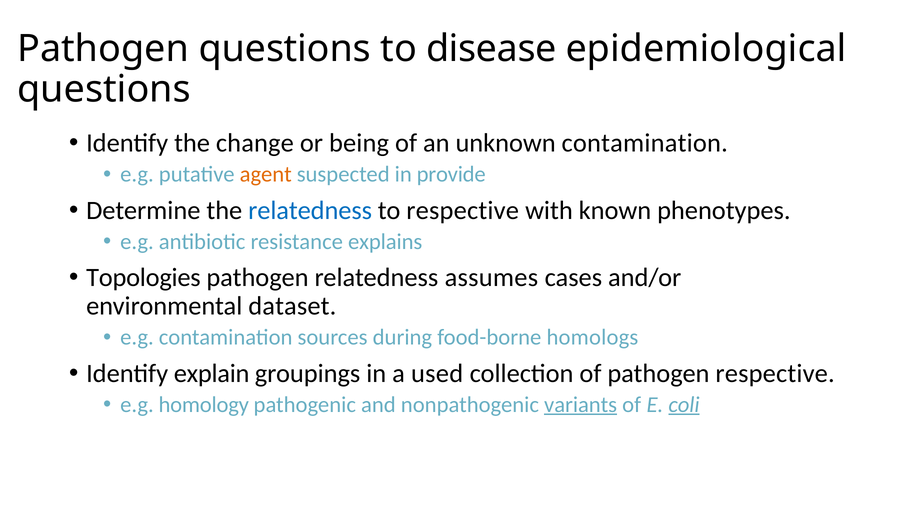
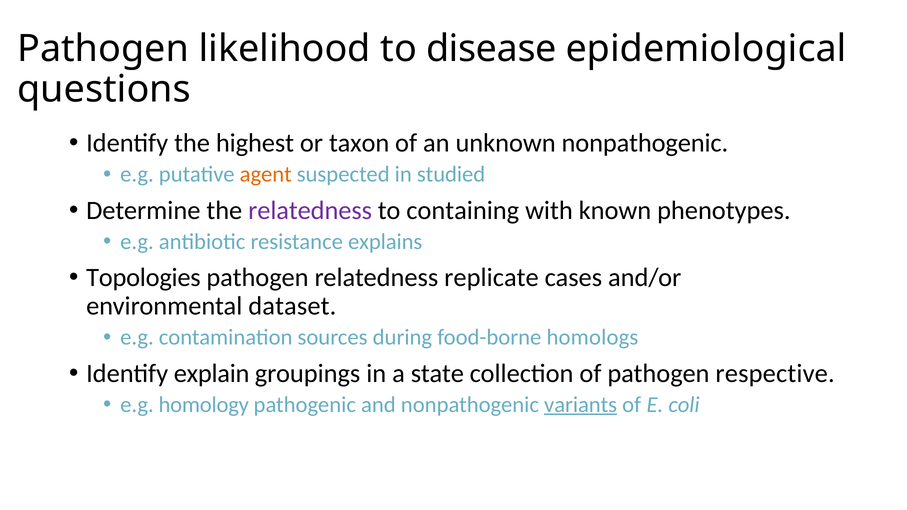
Pathogen questions: questions -> likelihood (285, 49)
change: change -> highest (255, 143)
being: being -> taxon (359, 143)
unknown contamination: contamination -> nonpathogenic (645, 143)
provide: provide -> studied (451, 175)
relatedness colour: blue -> purple (310, 211)
to respective: respective -> containing (463, 211)
assumes: assumes -> replicate (491, 278)
used: used -> state (437, 374)
coli underline: present -> none (684, 405)
